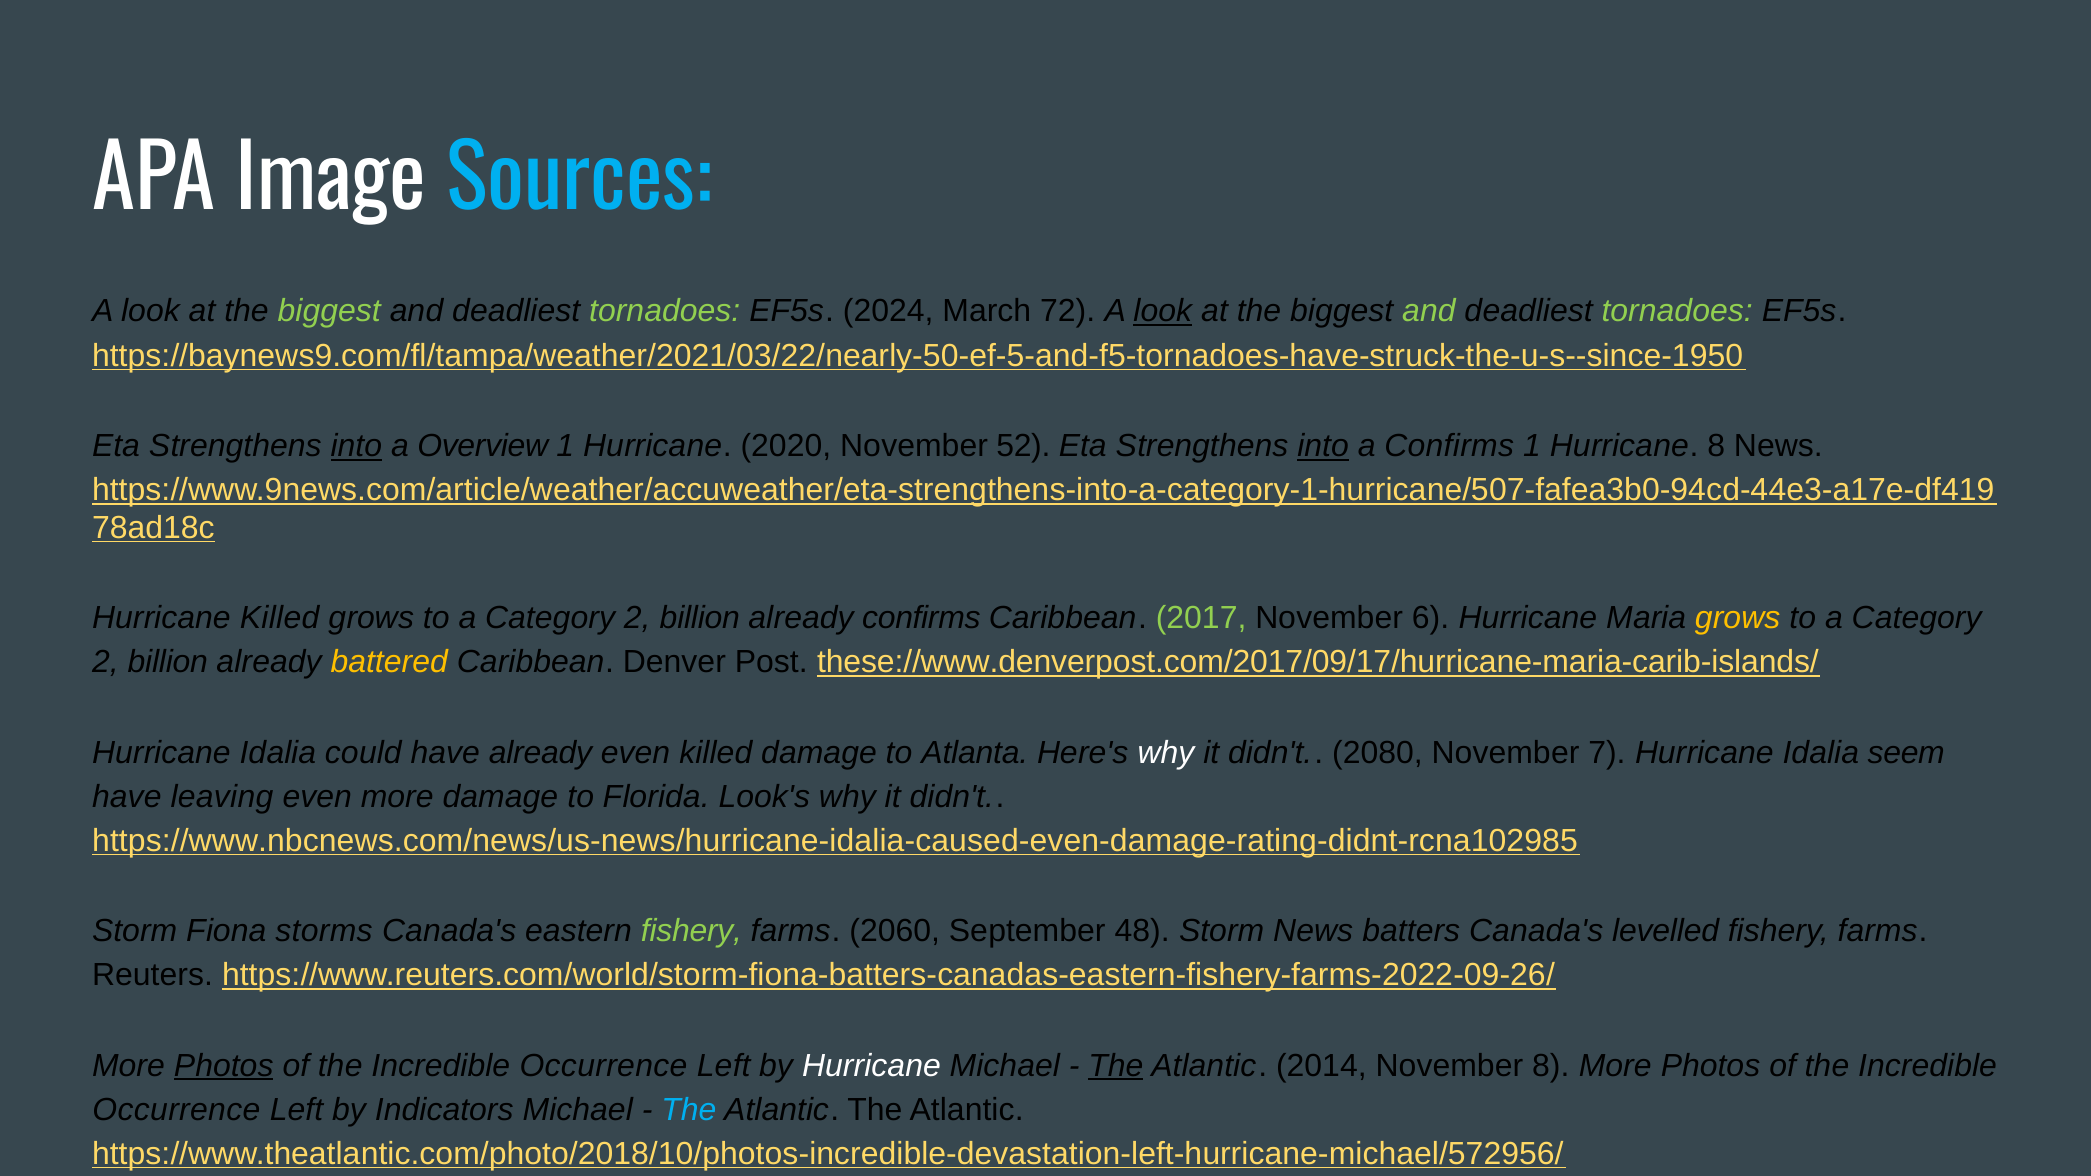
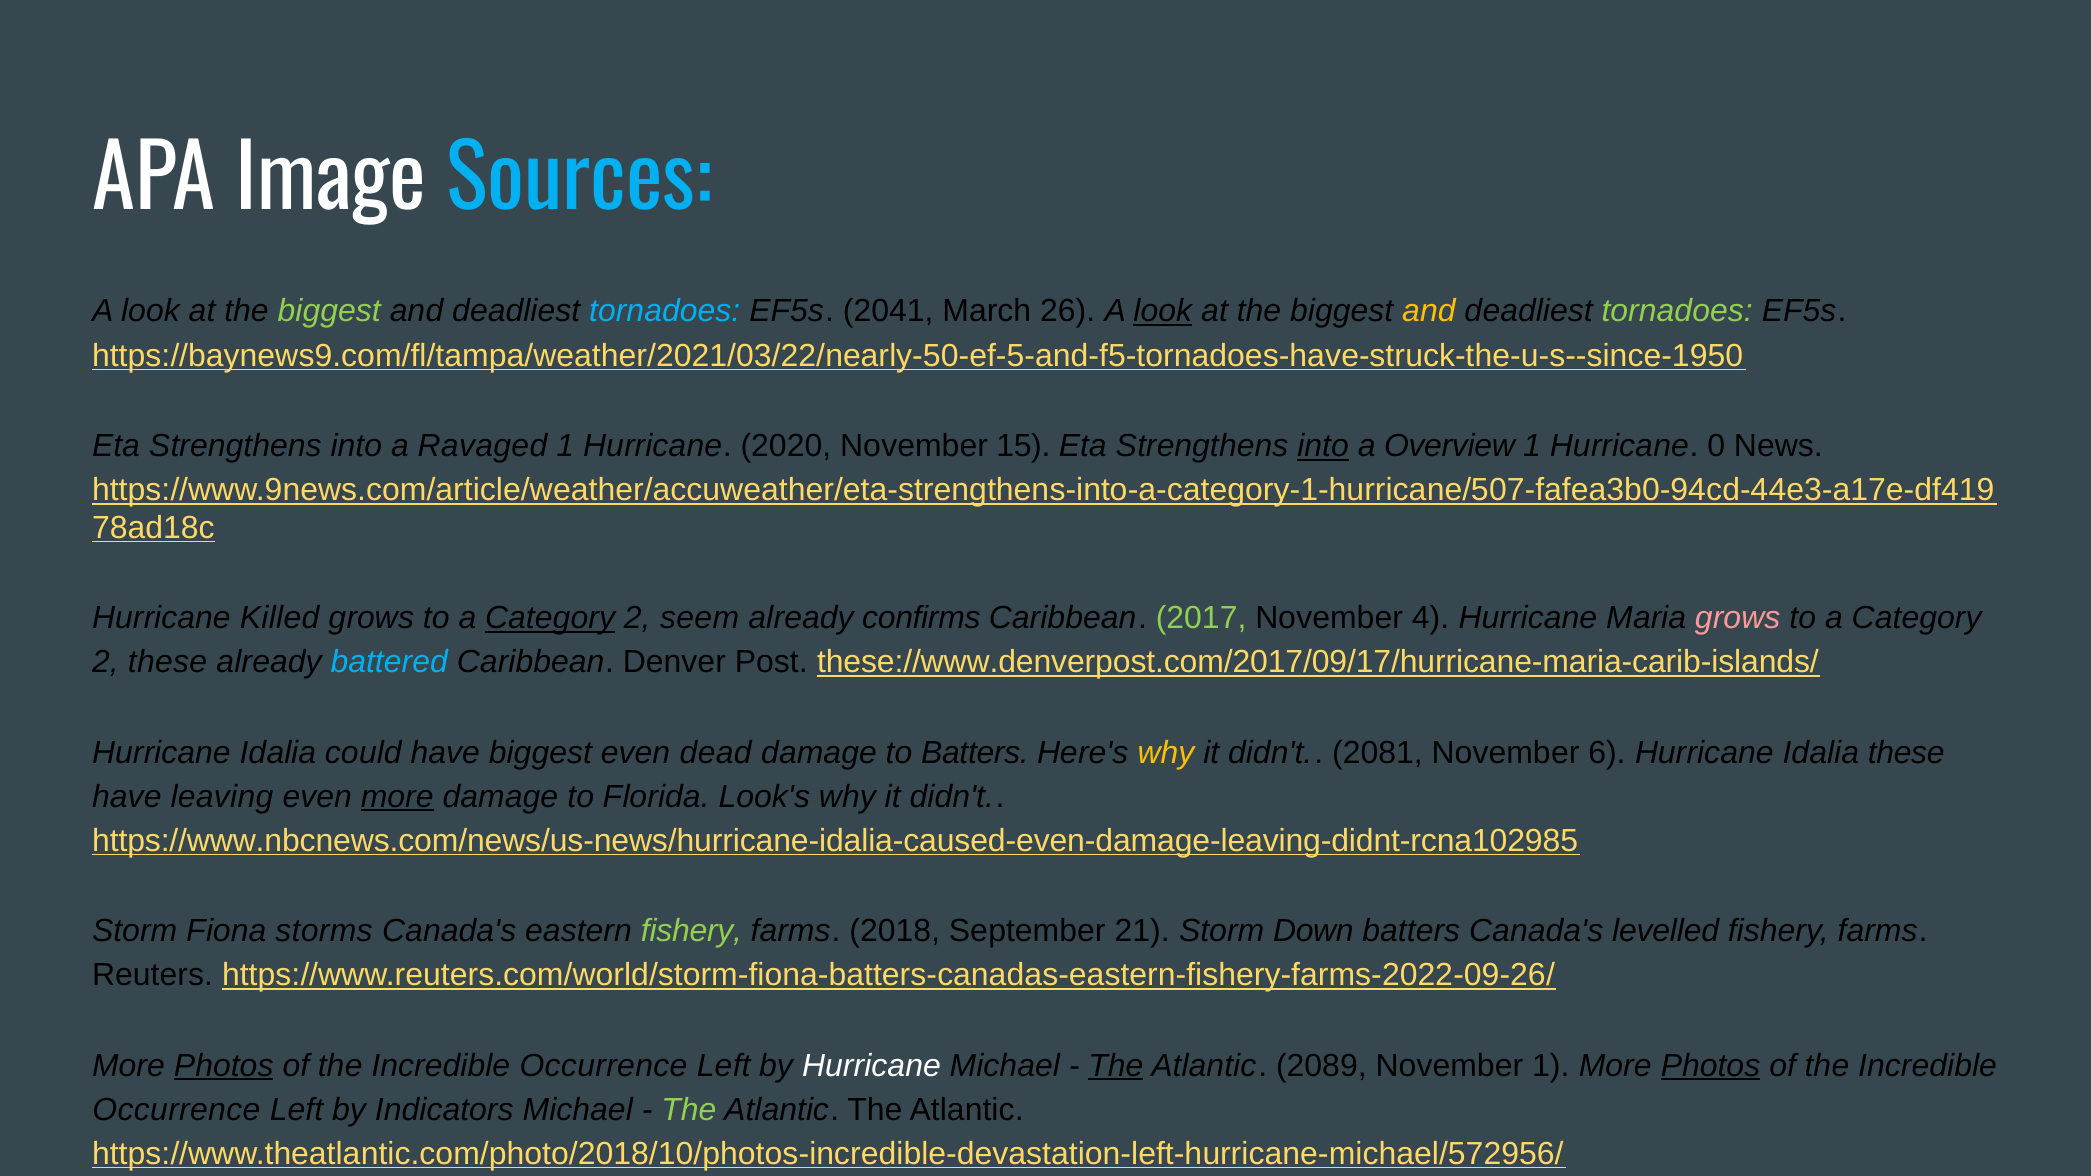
tornadoes colour: light green -> light blue (665, 312)
2024: 2024 -> 2041 (888, 312)
72: 72 -> 26 (1068, 312)
and colour: light green -> yellow (1429, 312)
into underline: present -> none (356, 446)
Overview: Overview -> Ravaged (482, 446)
52: 52 -> 15 (1023, 446)
a Confirms: Confirms -> Overview (1449, 446)
Hurricane 8: 8 -> 0 (1716, 446)
Category underline: none -> present (550, 618)
billion: billion -> seem (700, 618)
6: 6 -> 4 (1431, 618)
grows colour: yellow -> pink (1738, 618)
billion: billion -> these (168, 662)
battered colour: yellow -> light blue (389, 662)
have already: already -> biggest (540, 753)
even killed: killed -> dead (716, 753)
to Atlanta: Atlanta -> Batters (975, 753)
why colour: white -> yellow (1166, 753)
2080: 2080 -> 2081 (1377, 753)
7: 7 -> 6 (1607, 753)
Idalia seem: seem -> these (1906, 753)
more underline: none -> present (397, 797)
https://www.nbcnews.com/news/us-news/hurricane-idalia-caused-even-damage-rating-didnt-rcna102985: https://www.nbcnews.com/news/us-news/hurricane-idalia-caused-even-damage-rating-didnt-rcna102985 -> https://www.nbcnews.com/news/us-news/hurricane-idalia-caused-even-damage-leaving-didnt-rcna102985 (835, 841)
2060: 2060 -> 2018 (895, 931)
48: 48 -> 21 (1142, 931)
Storm News: News -> Down (1313, 931)
2014: 2014 -> 2089 (1321, 1066)
November 8: 8 -> 1 (1551, 1066)
Photos underline: none -> present (1710, 1066)
The colour: light blue -> light green (689, 1110)
